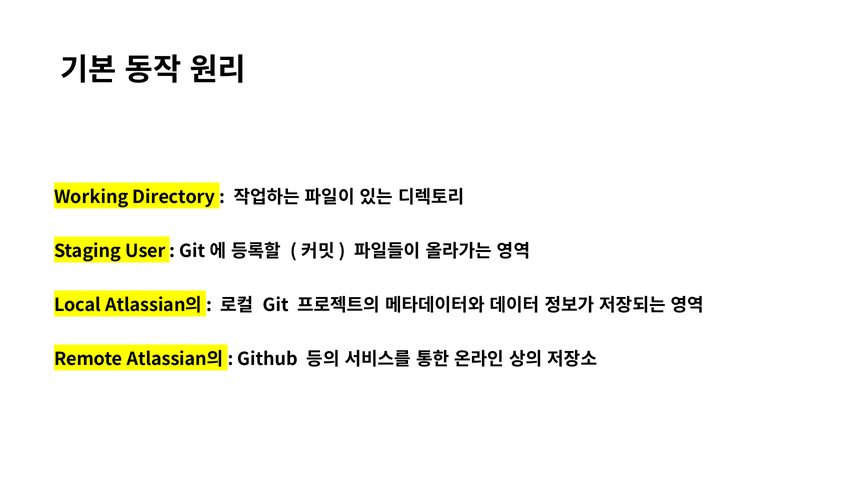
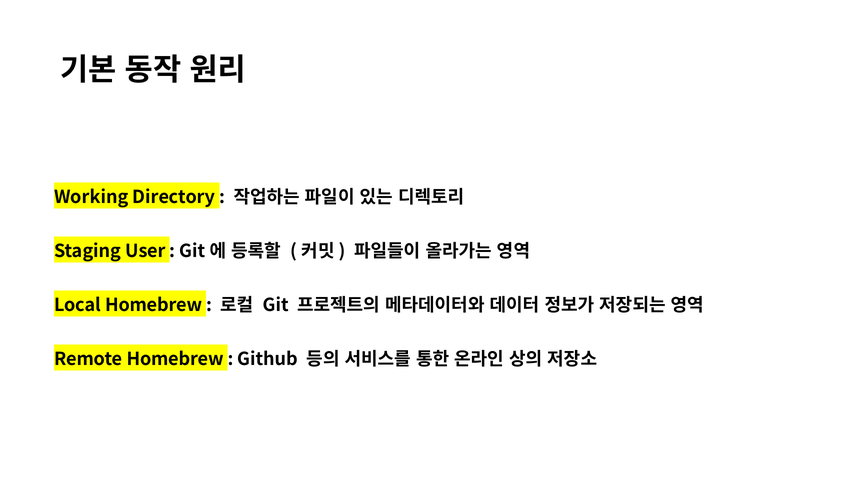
Local Atlassian의: Atlassian의 -> Homebrew (154, 305)
Remote Atlassian의: Atlassian의 -> Homebrew (175, 359)
